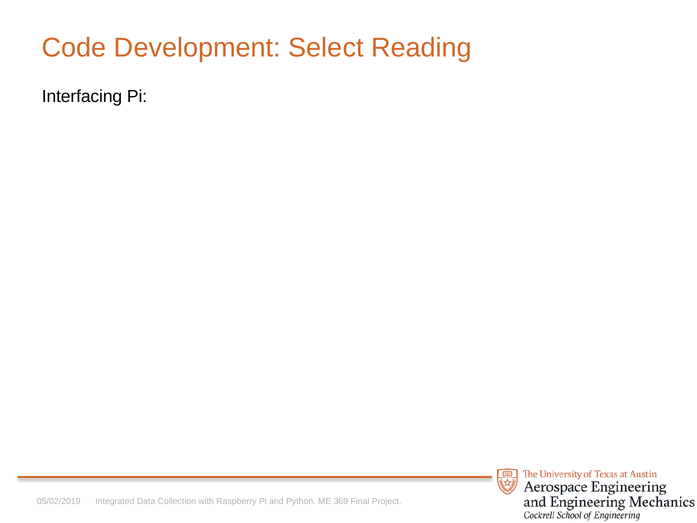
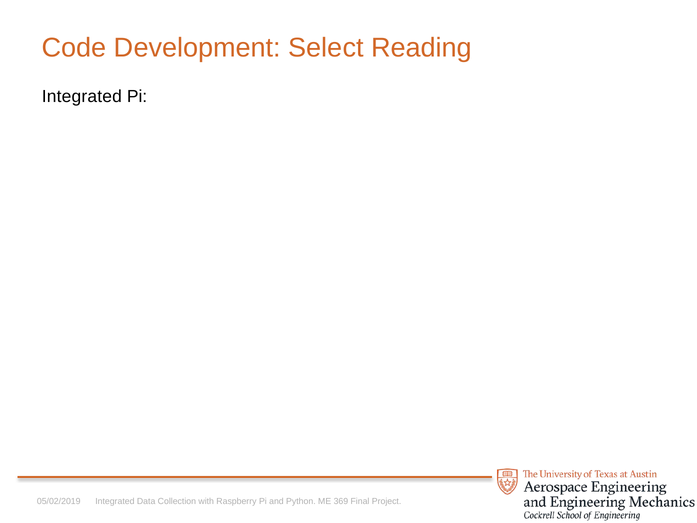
Interfacing: Interfacing -> Integrated (82, 96)
